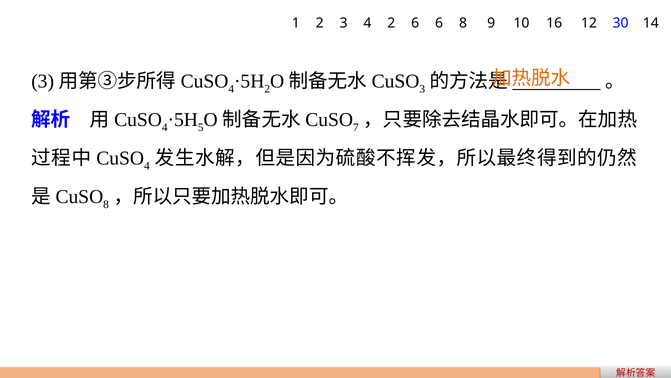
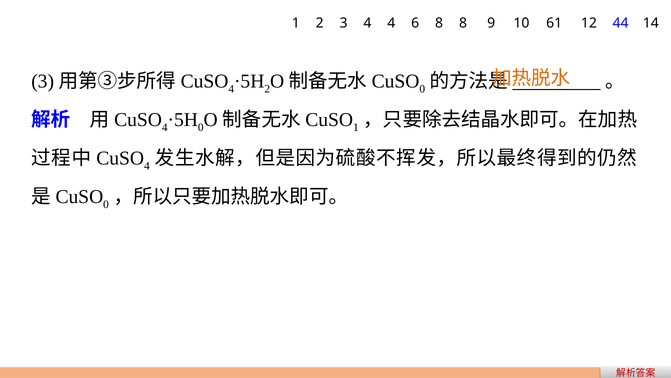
4 2: 2 -> 4 (391, 23)
6 6: 6 -> 8 (439, 23)
16: 16 -> 61 (554, 23)
30: 30 -> 44 (621, 23)
3: 3 -> 0 (422, 89)
5: 5 -> 0 (201, 127)
7: 7 -> 1 (356, 127)
8: 8 -> 0 (106, 204)
